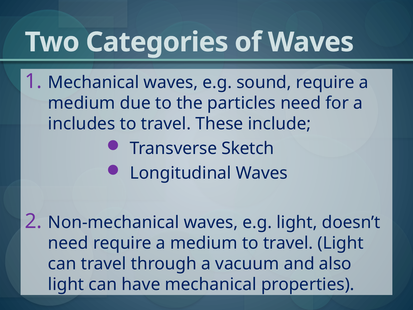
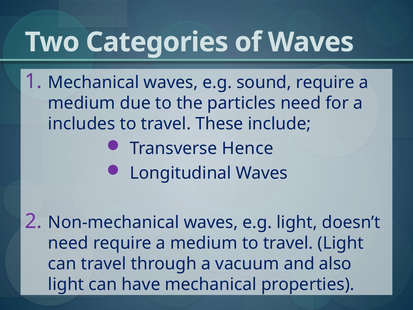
Sketch: Sketch -> Hence (248, 148)
